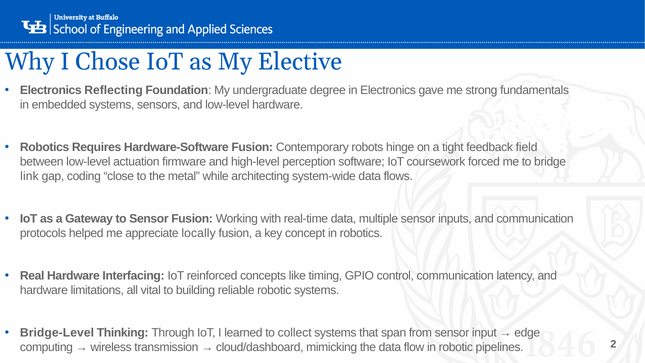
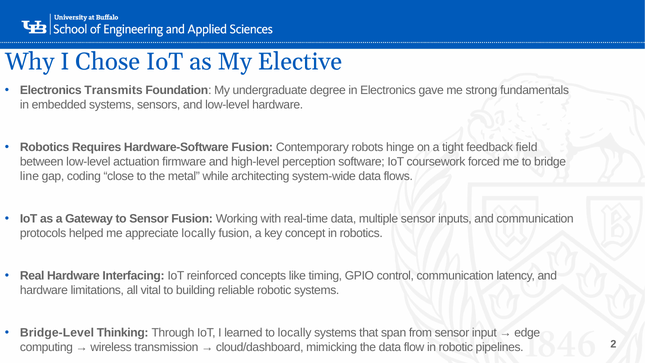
Reflecting: Reflecting -> Transmits (114, 90)
link: link -> line (29, 176)
to collect: collect -> locally (295, 333)
